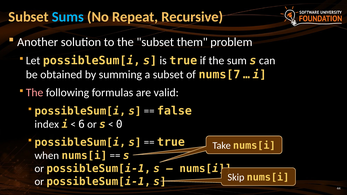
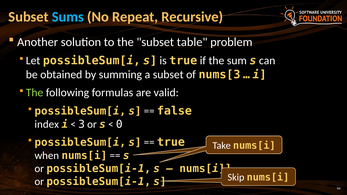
them: them -> table (192, 42)
nums[7: nums[7 -> nums[3 (219, 75)
The colour: pink -> light green (35, 93)
6: 6 -> 3 (82, 124)
